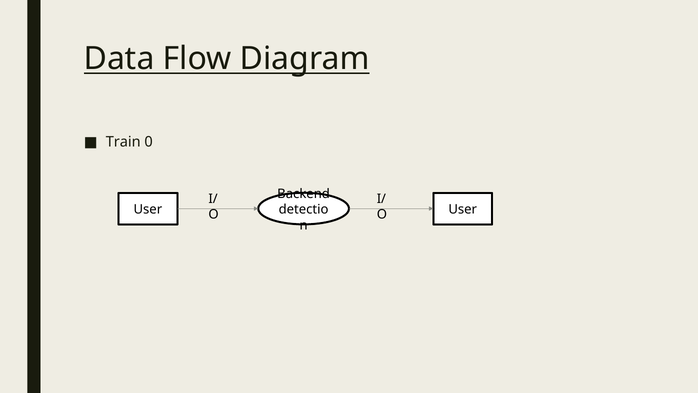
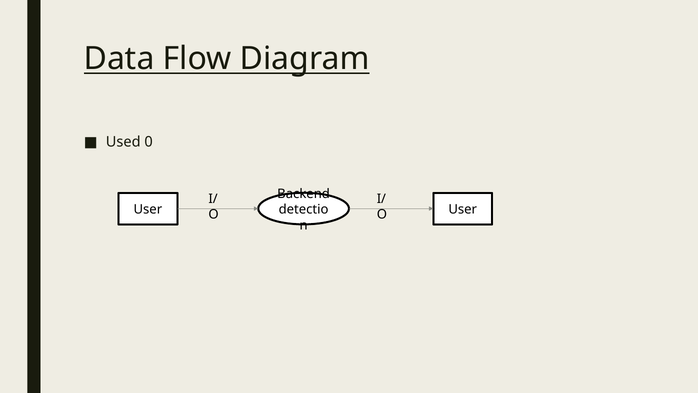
Train: Train -> Used (123, 142)
